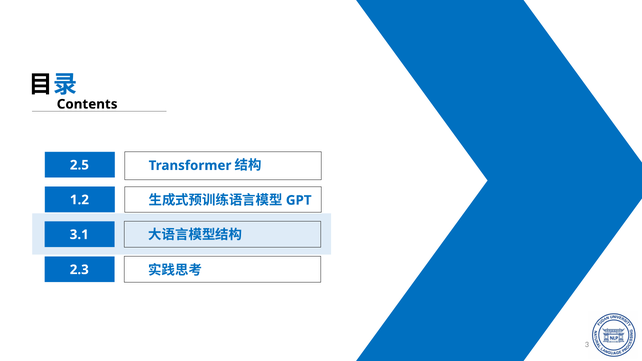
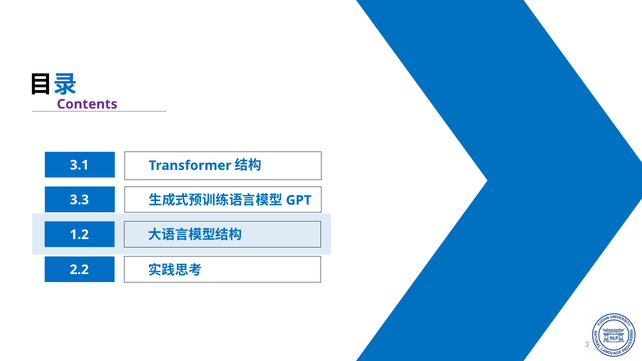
Contents colour: black -> purple (87, 104)
2.5: 2.5 -> 3.1 (79, 165)
1.2: 1.2 -> 3.3 (79, 200)
3.1: 3.1 -> 1.2 (79, 235)
2.3: 2.3 -> 2.2 (79, 270)
